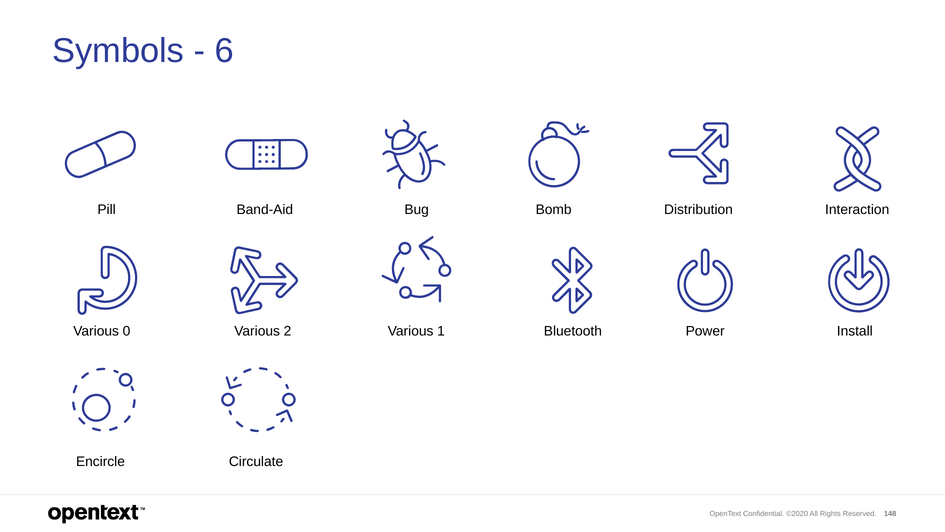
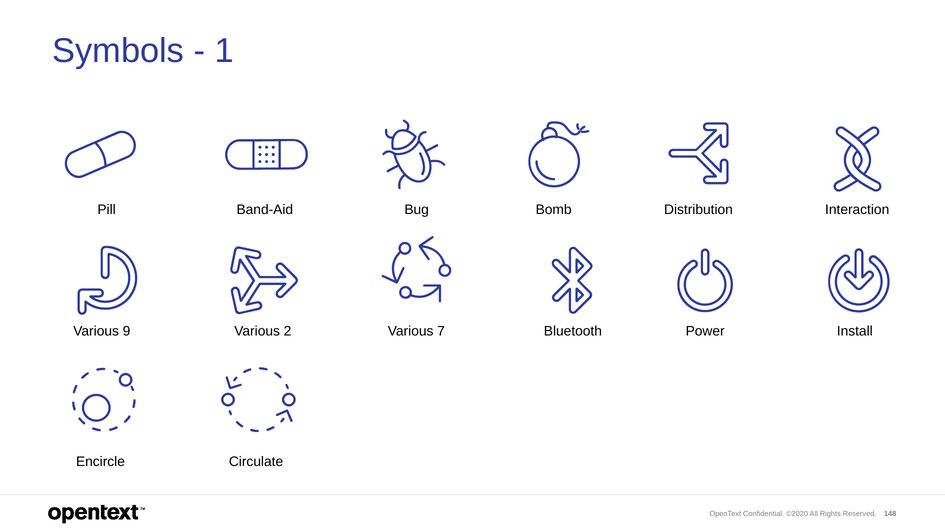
6: 6 -> 1 (224, 51)
0: 0 -> 9 (127, 331)
1: 1 -> 7 (441, 331)
